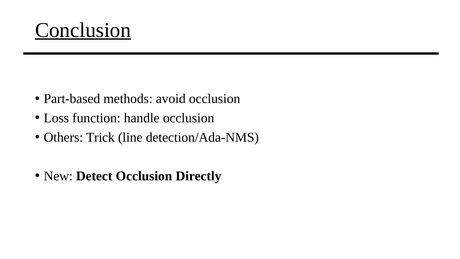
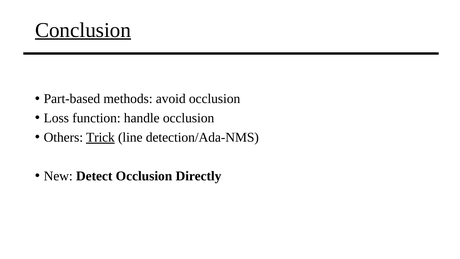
Trick underline: none -> present (100, 137)
